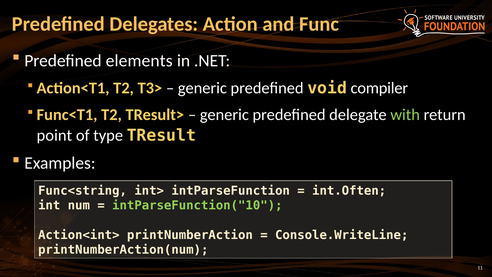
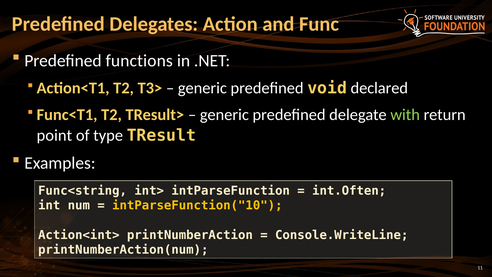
elements: elements -> functions (139, 61)
compiler: compiler -> declared (379, 88)
intParseFunction("10 colour: light green -> yellow (197, 205)
